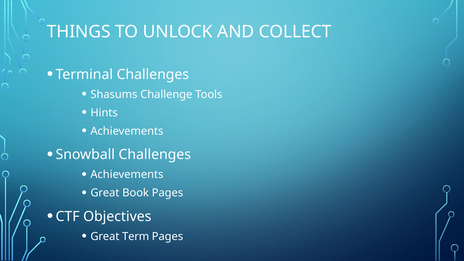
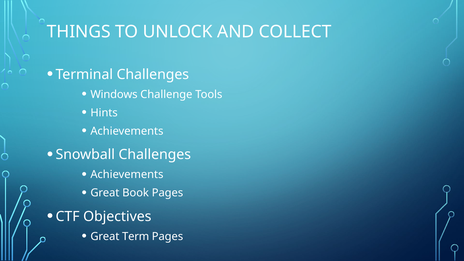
Shasums: Shasums -> Windows (114, 94)
